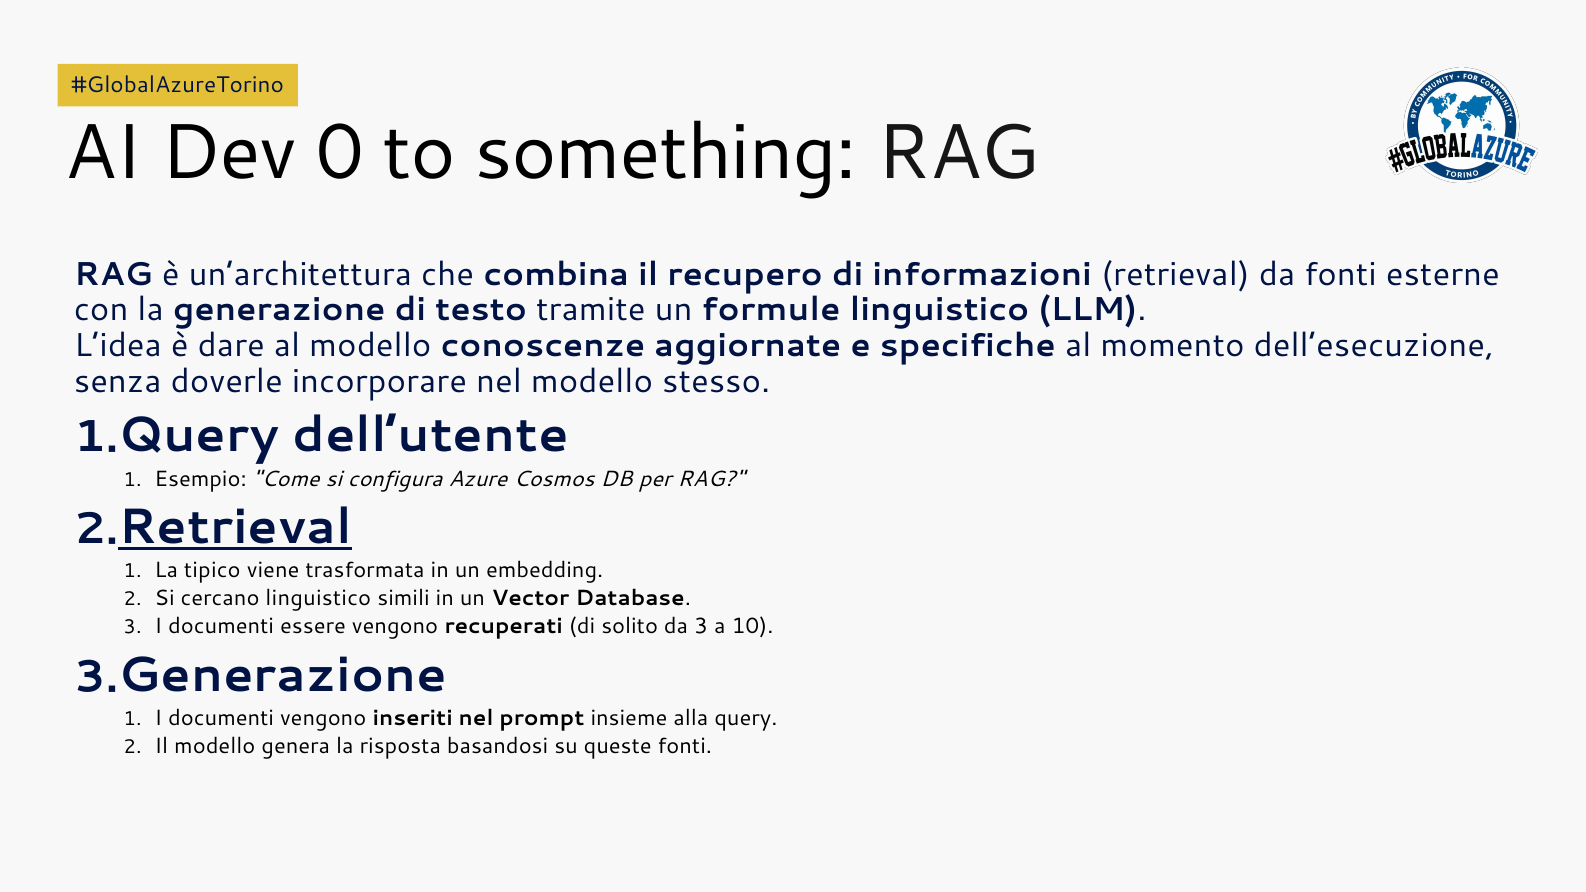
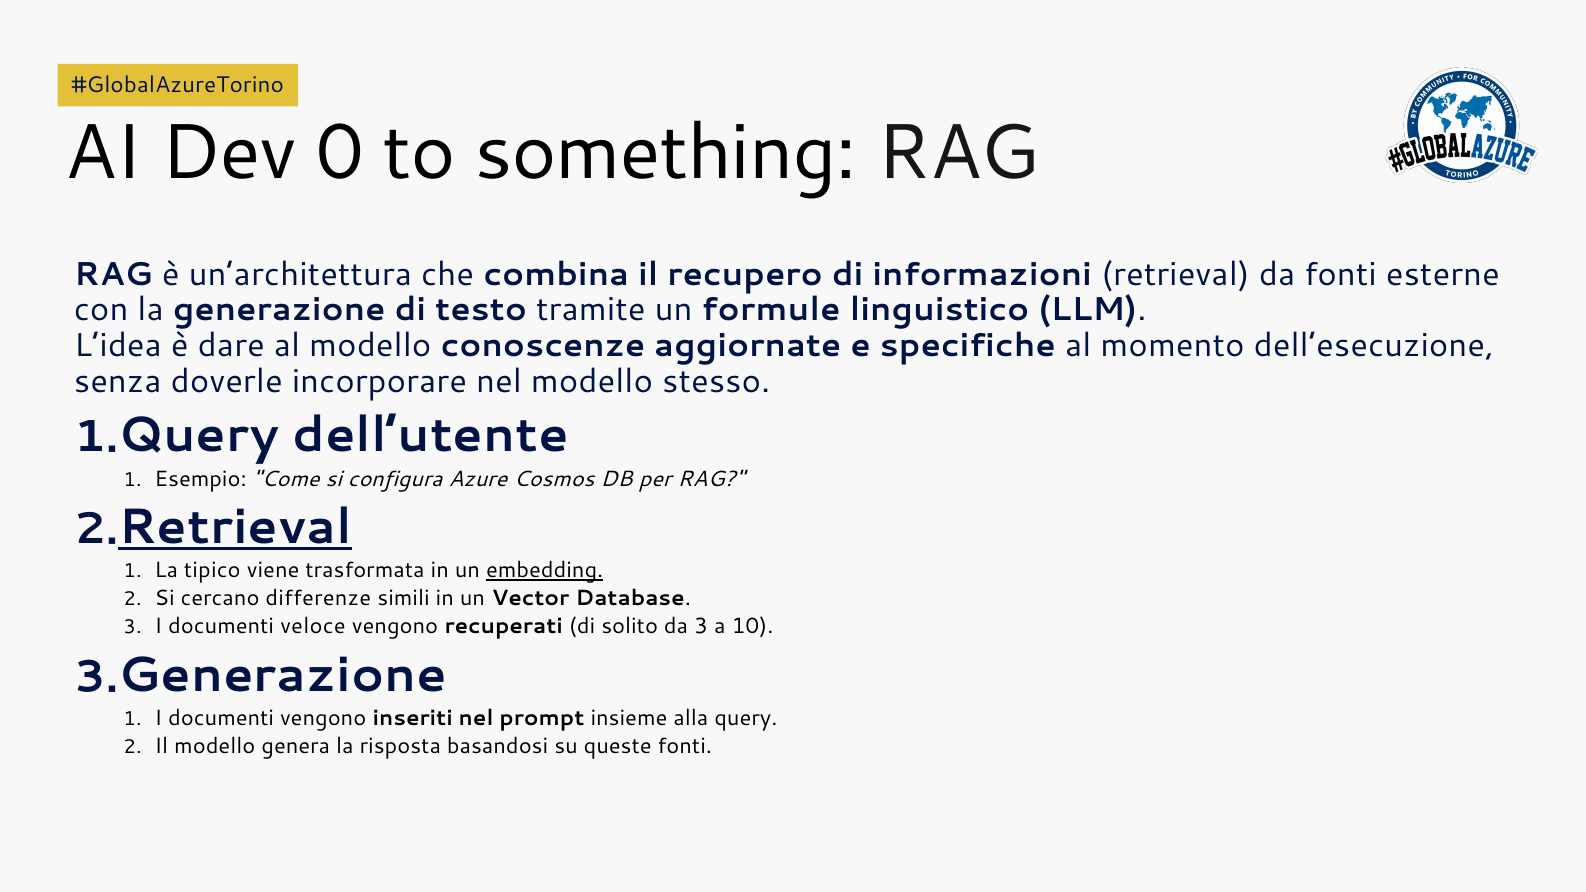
embedding underline: none -> present (545, 570)
cercano linguistico: linguistico -> differenze (318, 599)
essere: essere -> veloce (313, 627)
